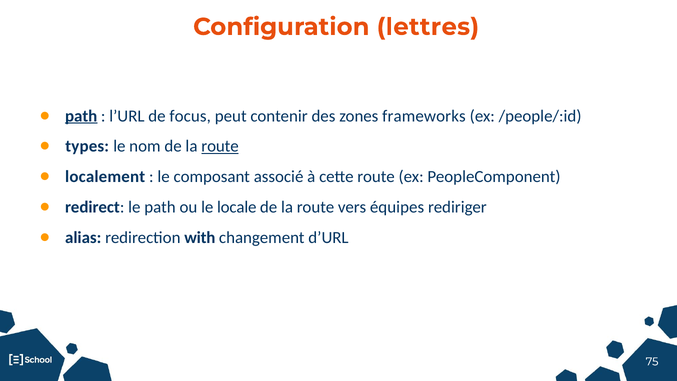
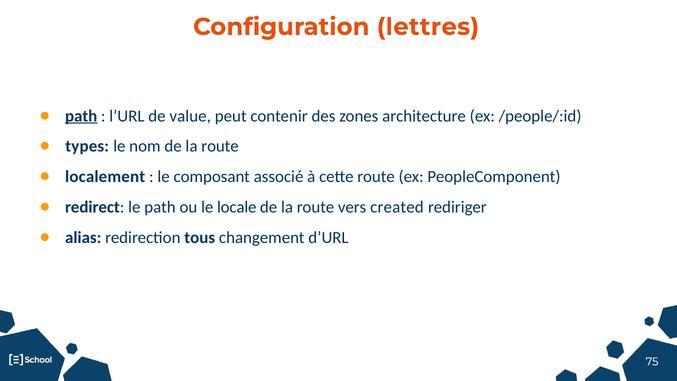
focus: focus -> value (190, 116)
frameworks: frameworks -> architecture (424, 116)
route underline: present -> none (220, 146)
équipes: équipes -> created (397, 207)
with: with -> tous (200, 238)
